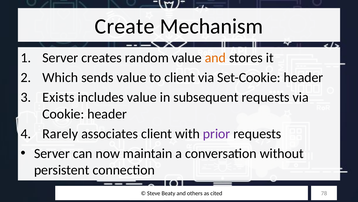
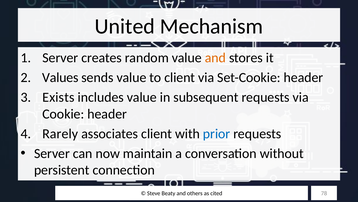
Create: Create -> United (125, 26)
Which: Which -> Values (60, 77)
prior colour: purple -> blue (217, 133)
